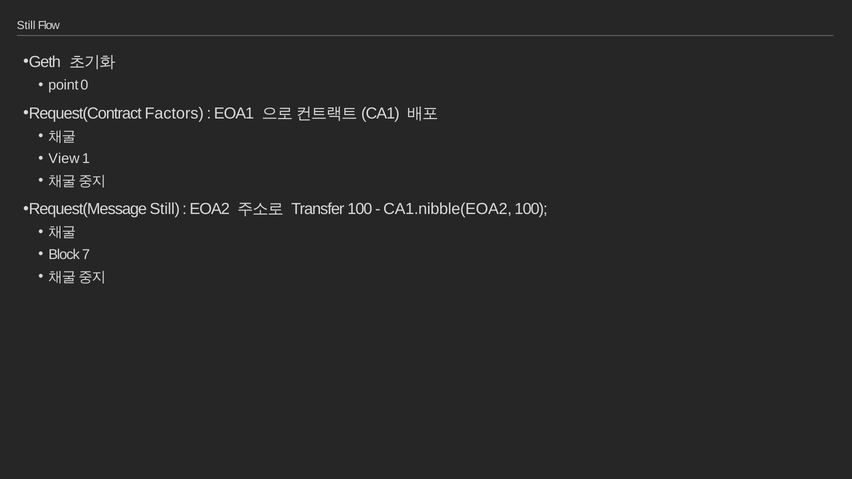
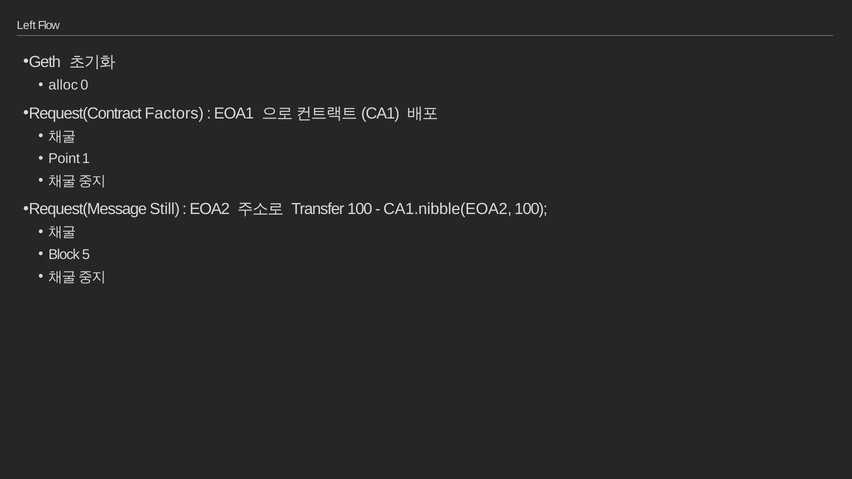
Still: Still -> Left (26, 26)
point: point -> alloc (63, 85)
View: View -> Point (64, 159)
7: 7 -> 5 (86, 255)
